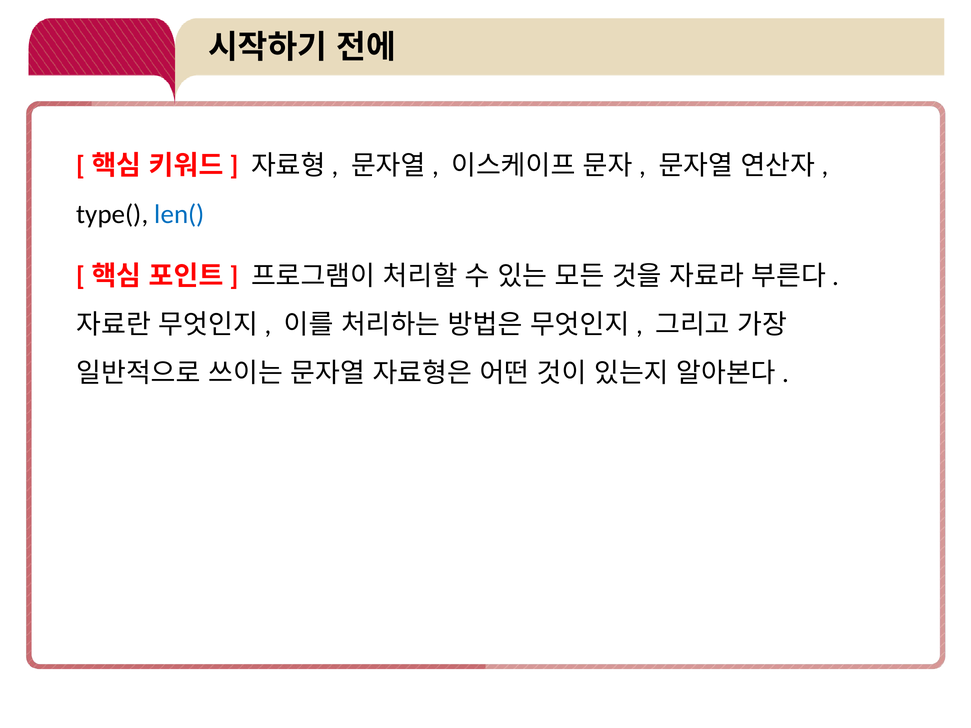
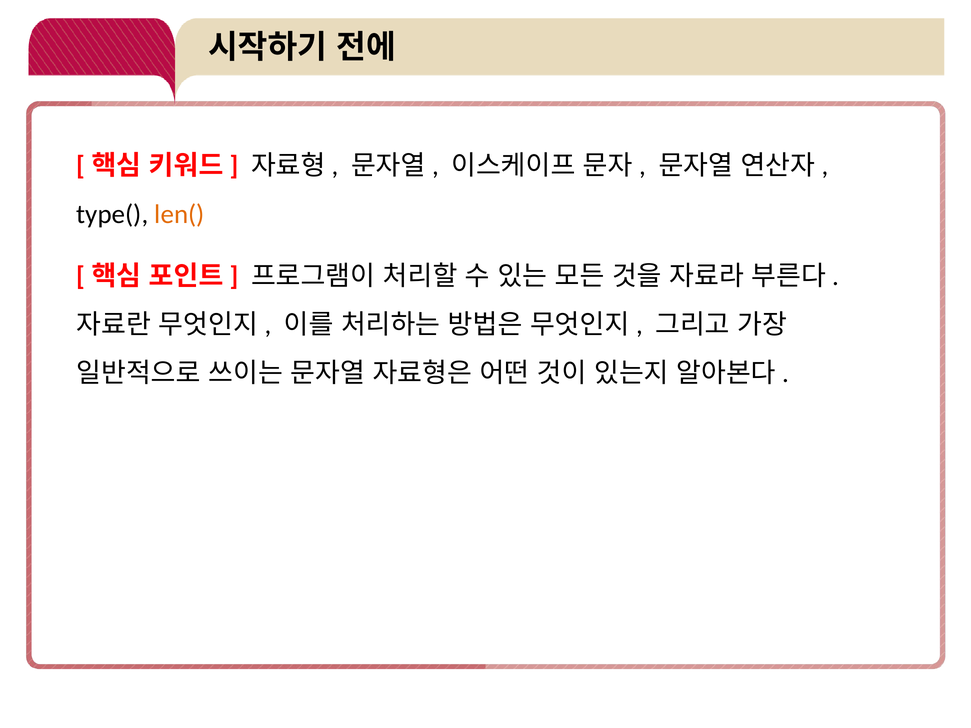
len( colour: blue -> orange (180, 214)
